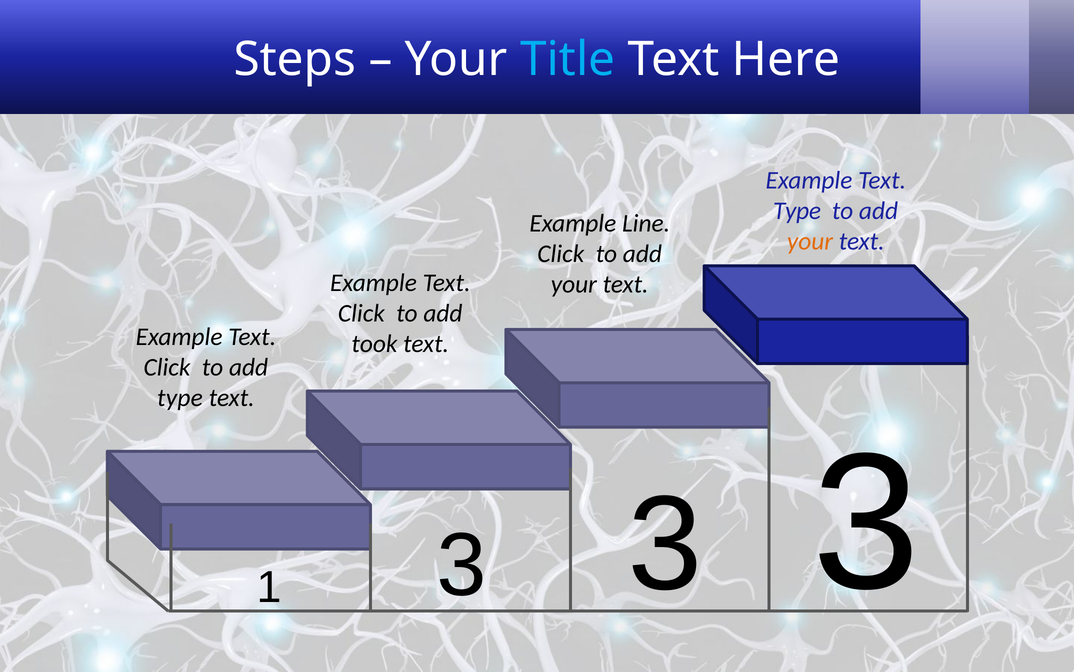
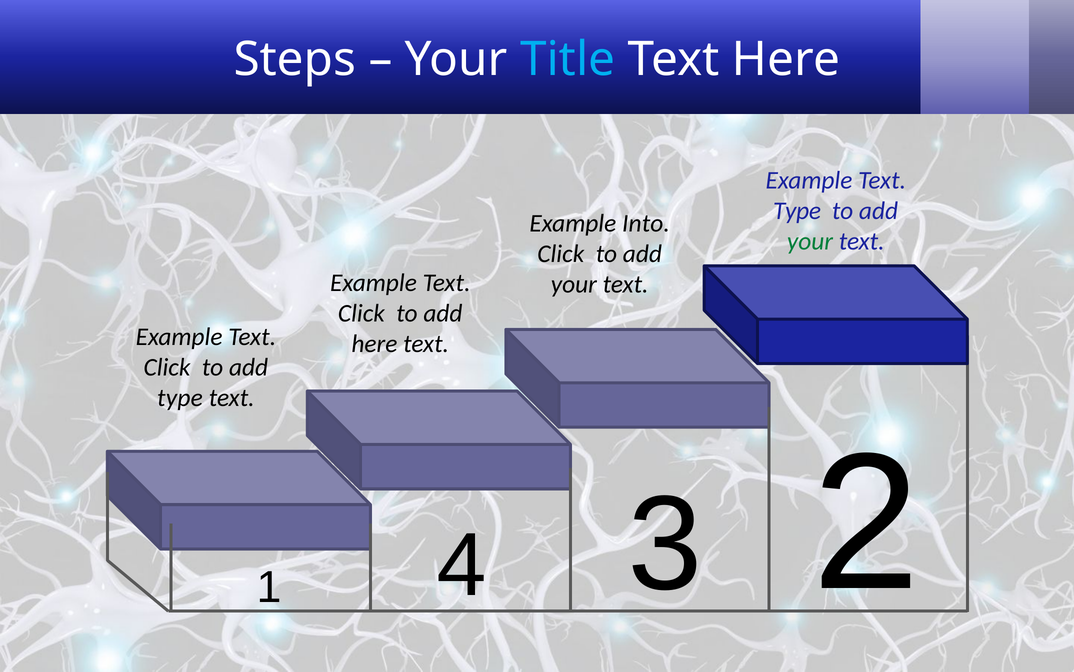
Line: Line -> Into (646, 223)
your colour: orange -> green (810, 241)
took: took -> here (374, 343)
1 3: 3 -> 4 (461, 565)
3: 3 -> 2 (866, 524)
